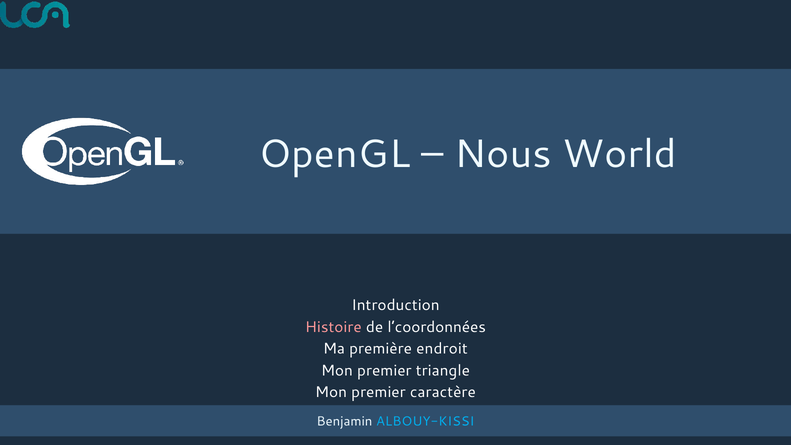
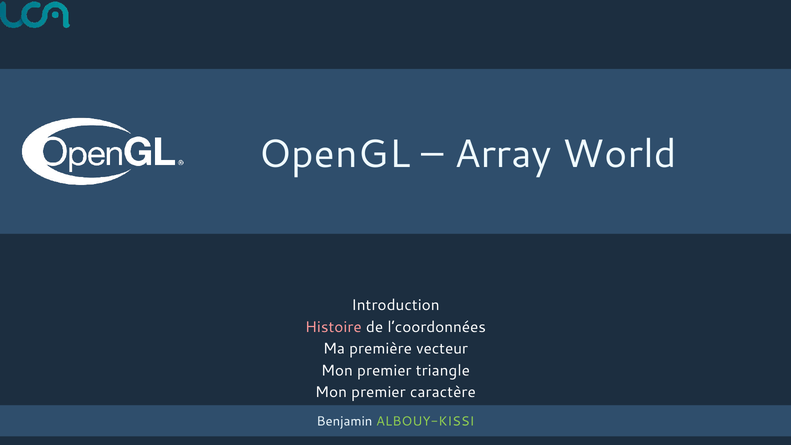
Nous: Nous -> Array (503, 154)
endroit: endroit -> vecteur (442, 349)
ALBOUY-KISSI colour: light blue -> light green (425, 422)
